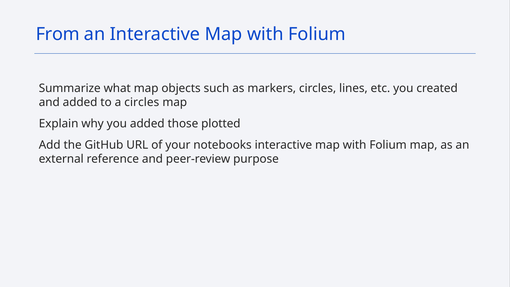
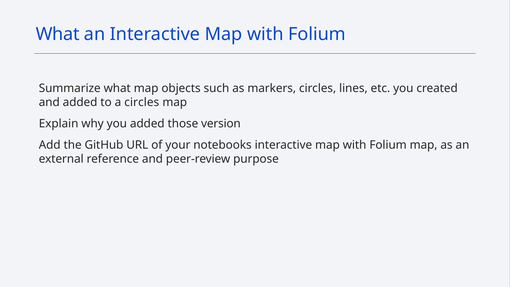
From: From -> What (58, 34)
plotted: plotted -> version (221, 124)
